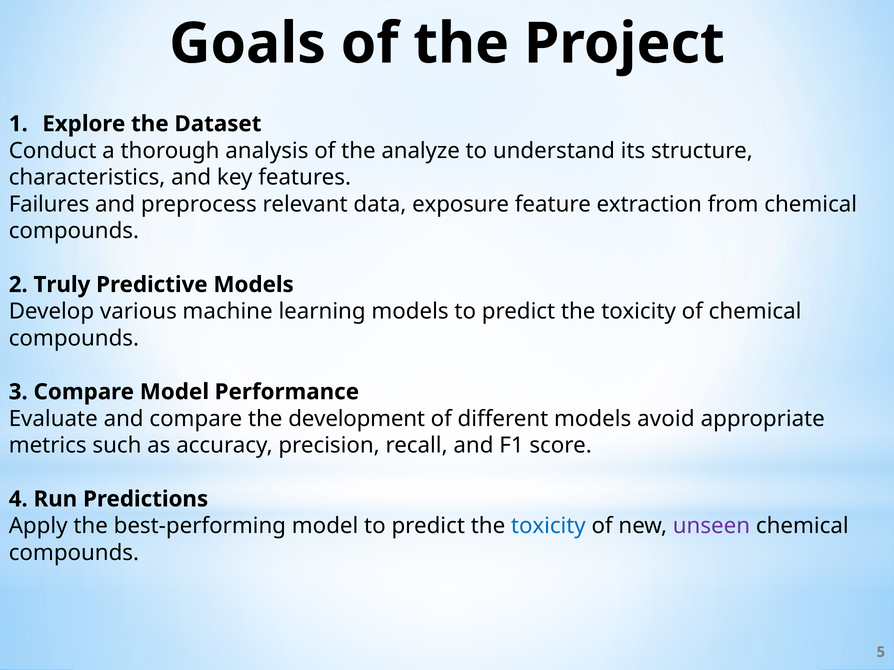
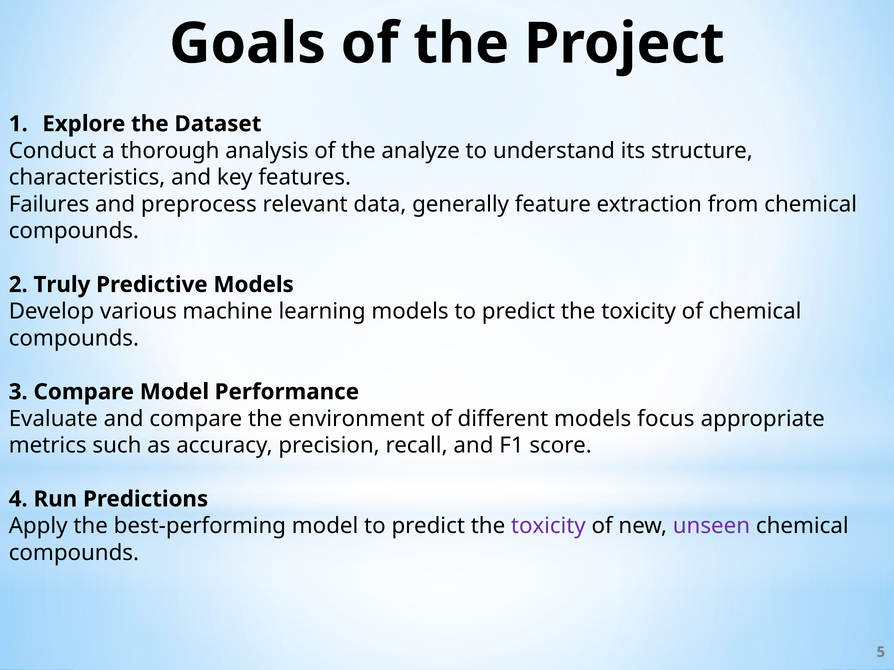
exposure: exposure -> generally (461, 204)
development: development -> environment (356, 419)
avoid: avoid -> focus (666, 419)
toxicity colour: blue -> purple (548, 526)
